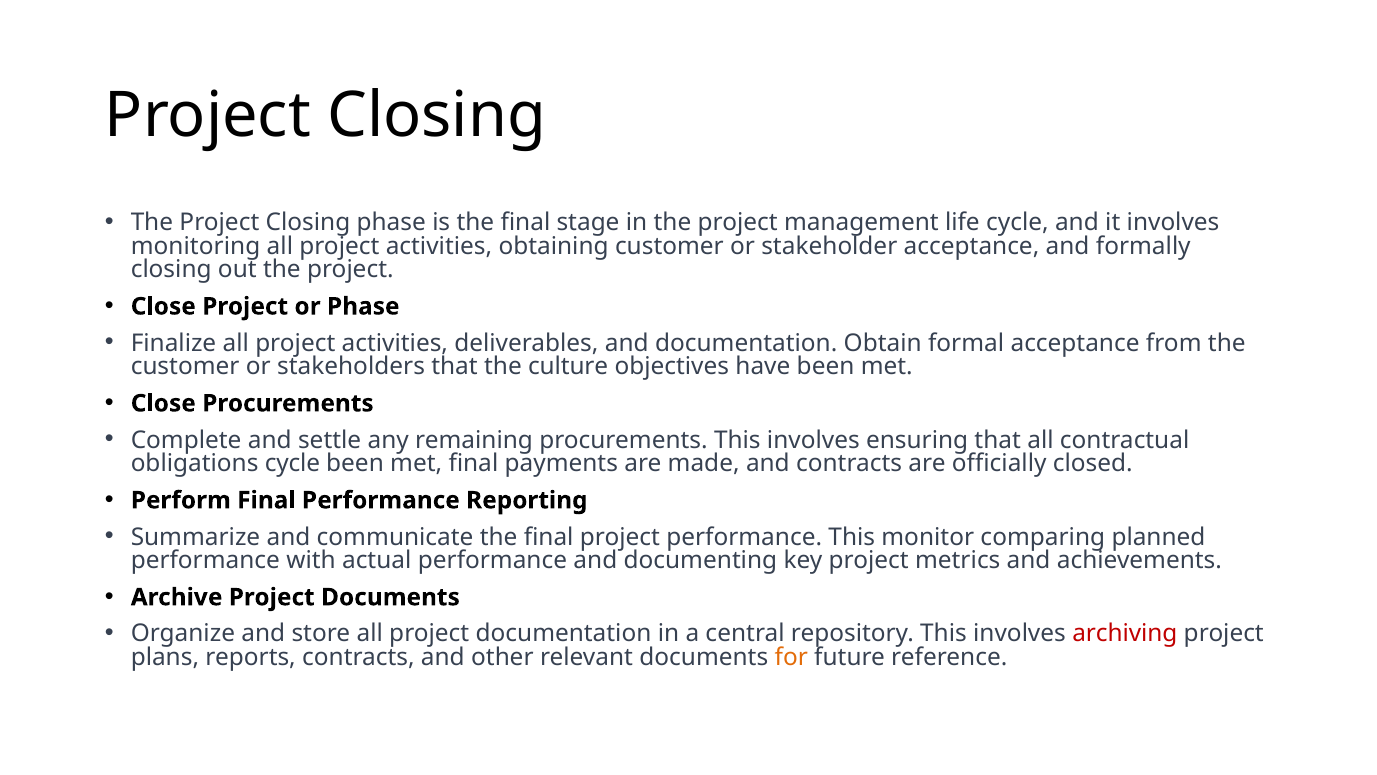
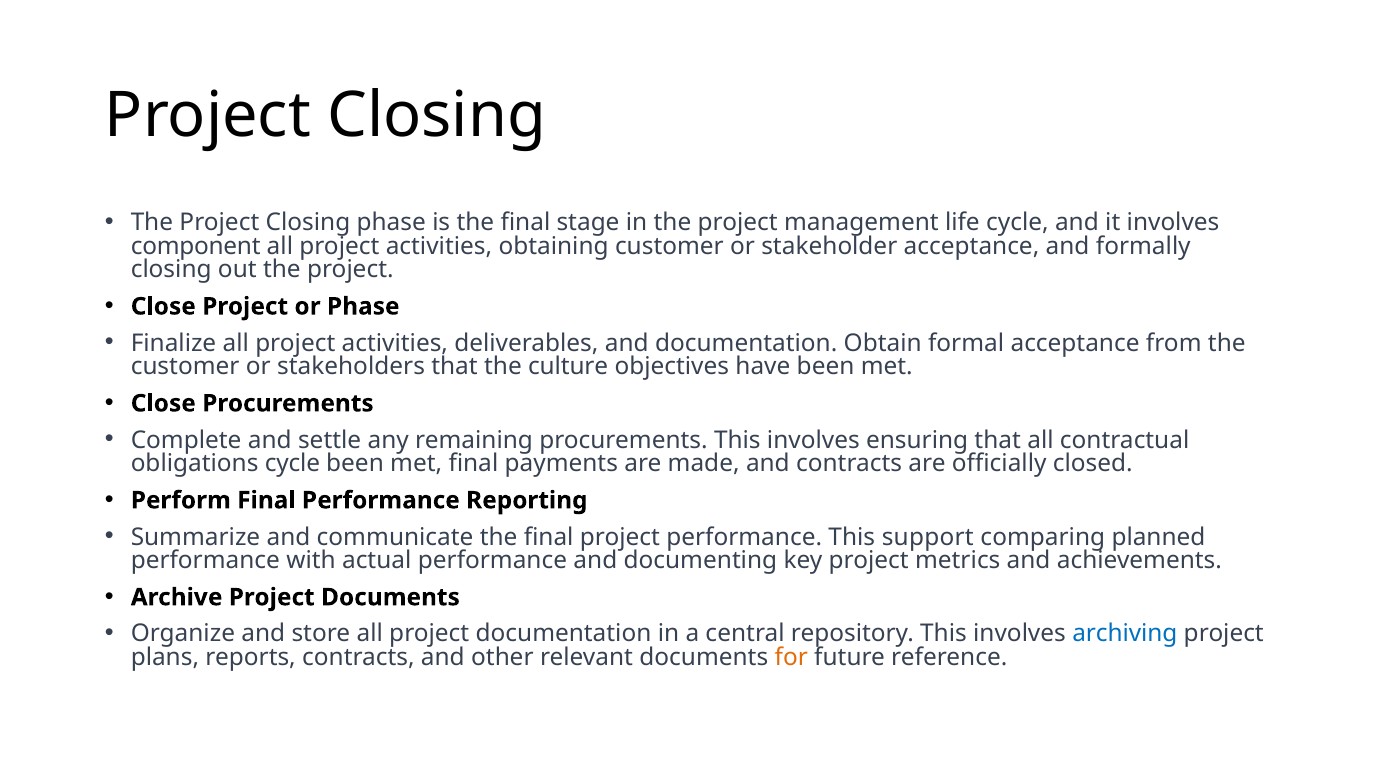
monitoring: monitoring -> component (196, 246)
monitor: monitor -> support (928, 537)
archiving colour: red -> blue (1125, 634)
